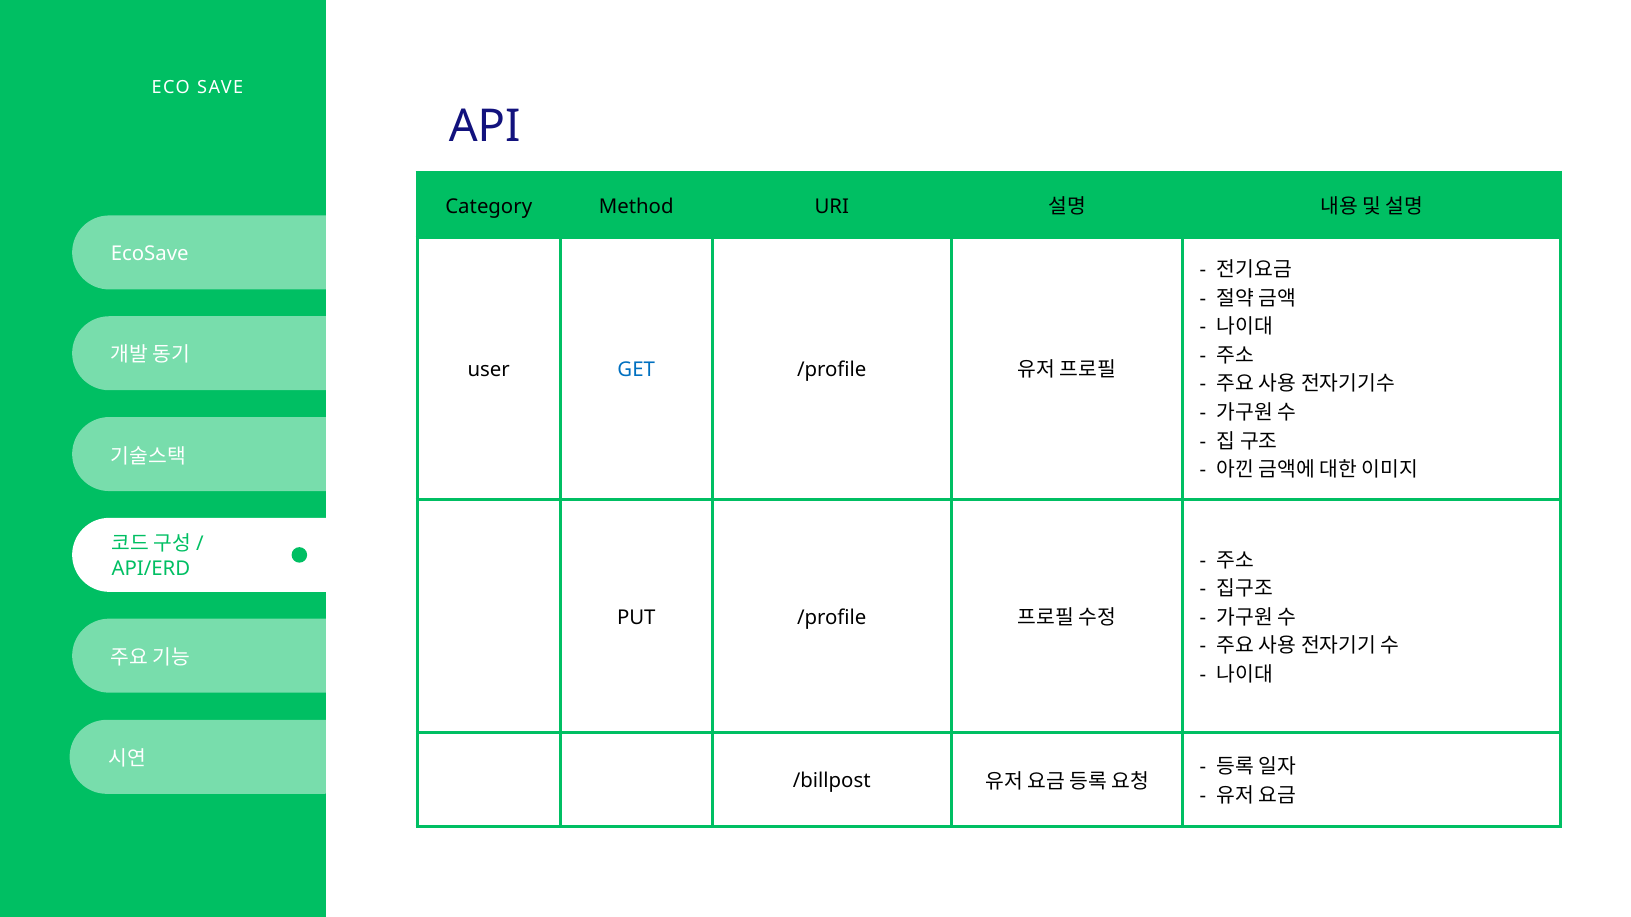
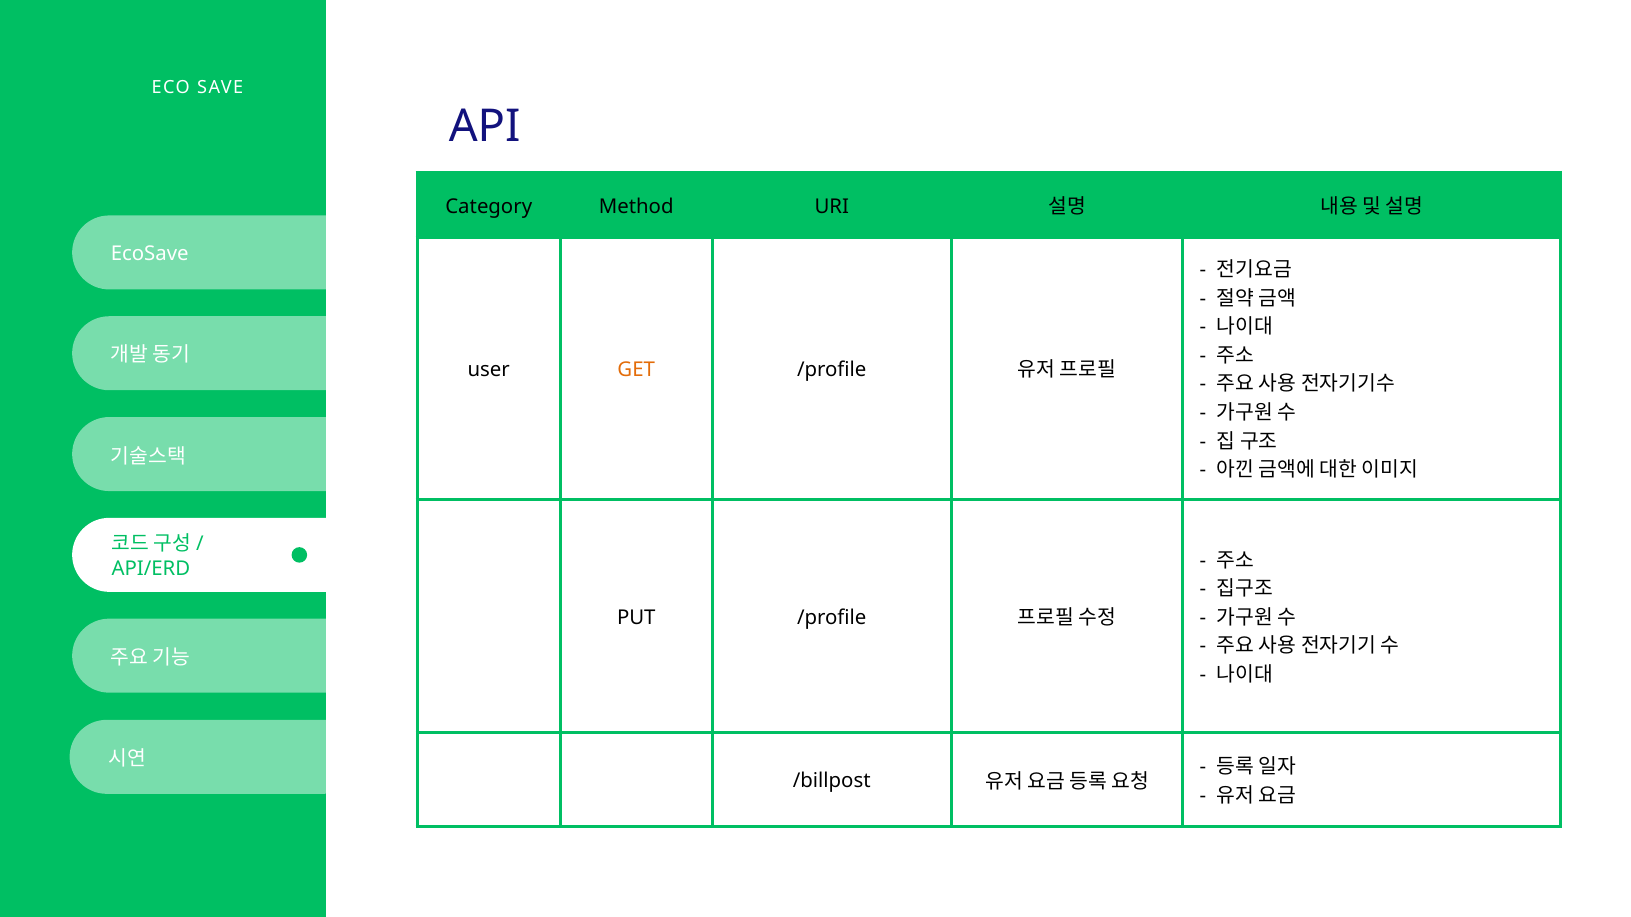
GET colour: blue -> orange (636, 370)
